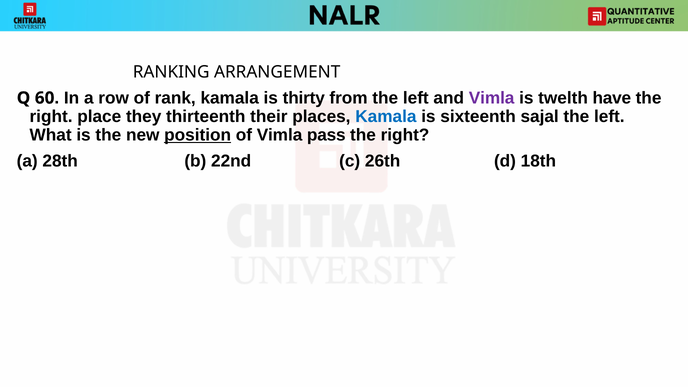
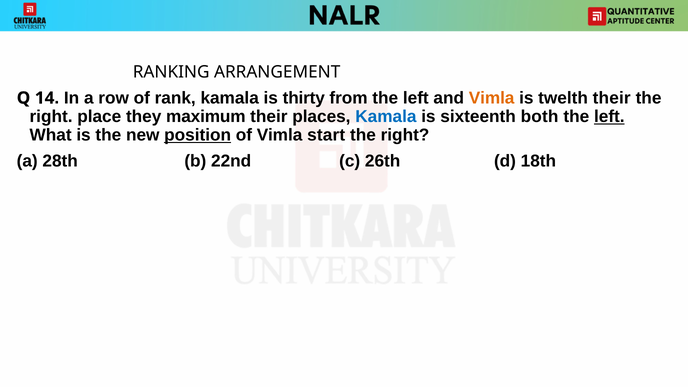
60: 60 -> 14 (45, 98)
Vimla colour: purple -> orange (492, 98)
twelth have: have -> their (612, 98)
thirteenth: thirteenth -> maximum (206, 117)
sajal: sajal -> both (540, 117)
left underline: none -> present (609, 117)
pass: pass -> start (326, 135)
